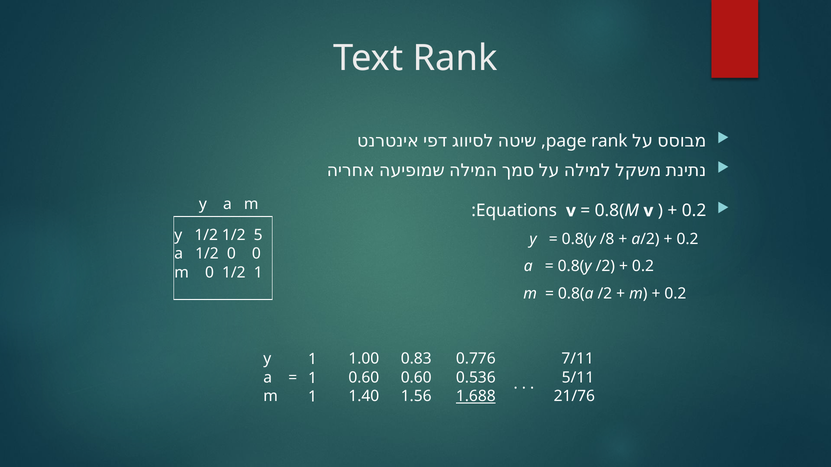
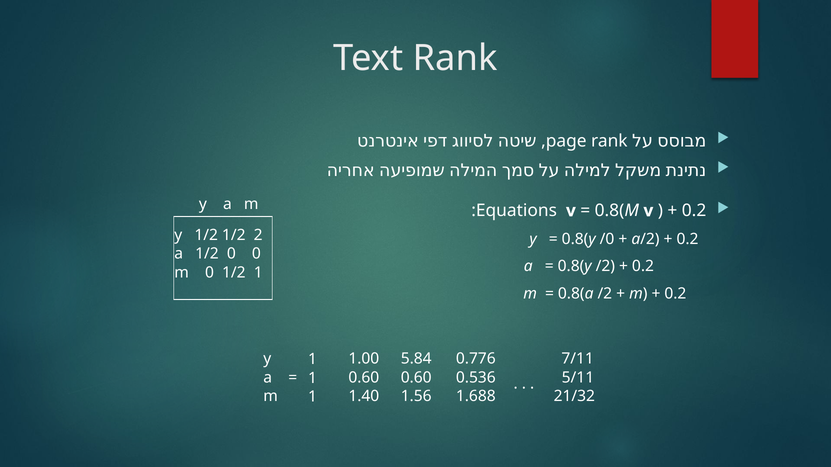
5: 5 -> 2 (258, 235)
/8: /8 -> /0 (607, 239)
0.83: 0.83 -> 5.84 (416, 359)
1.688 underline: present -> none (476, 397)
21/76: 21/76 -> 21/32 (574, 397)
